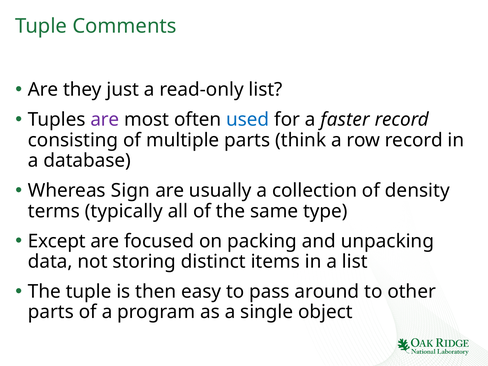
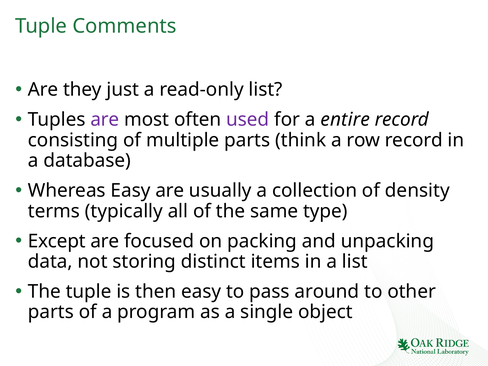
used colour: blue -> purple (248, 120)
faster: faster -> entire (345, 120)
Whereas Sign: Sign -> Easy (131, 191)
